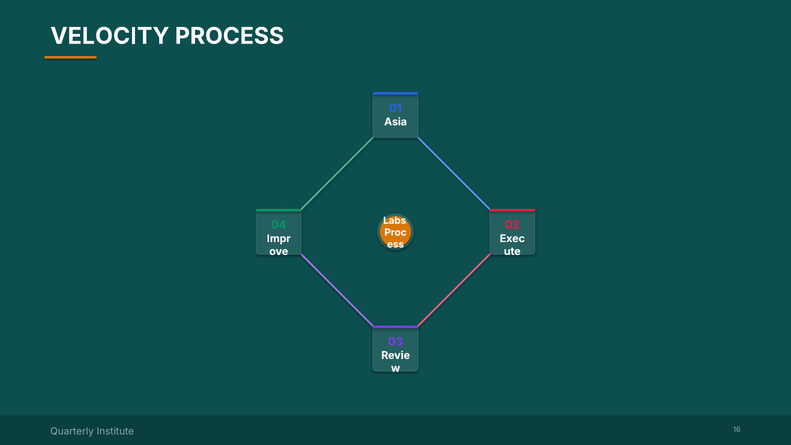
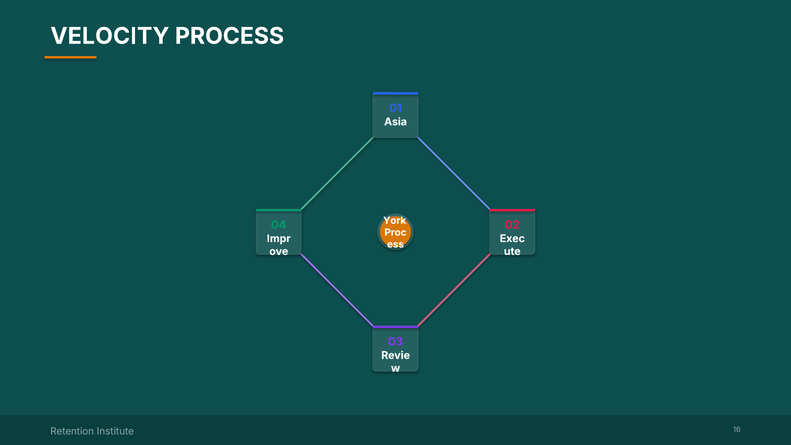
Labs: Labs -> York (395, 221)
Quarterly: Quarterly -> Retention (72, 431)
